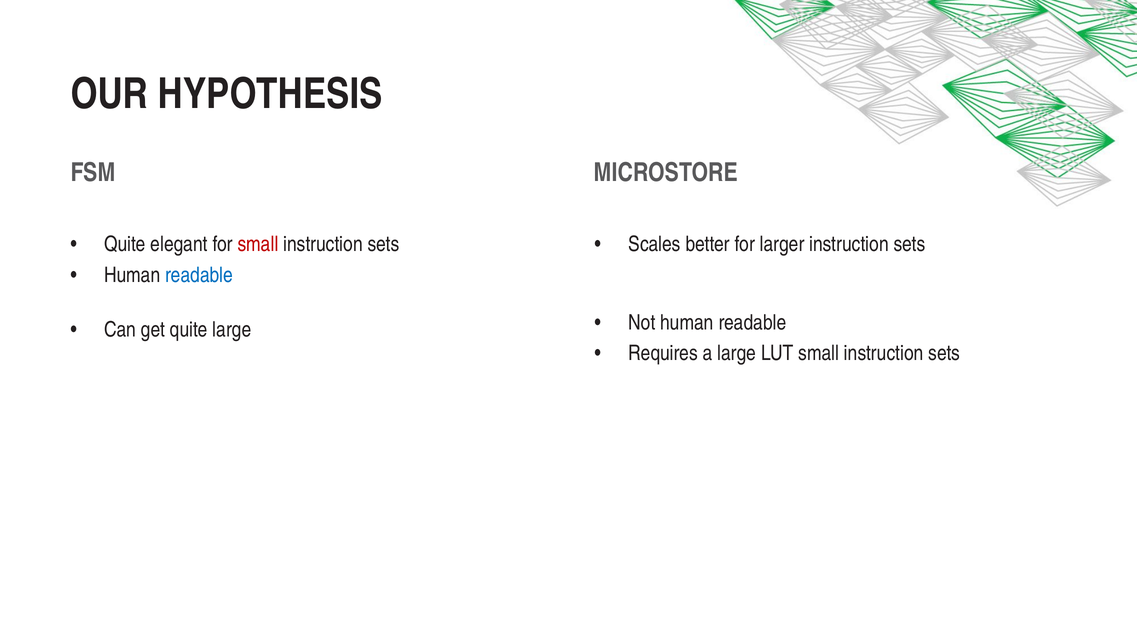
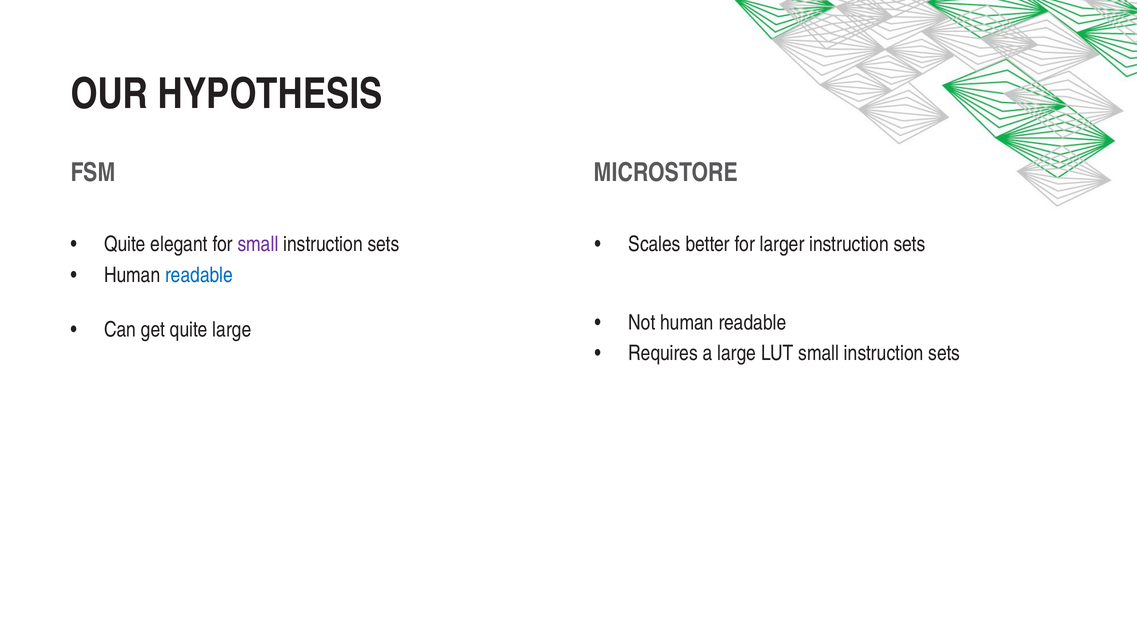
small colour: red -> purple (258, 244)
